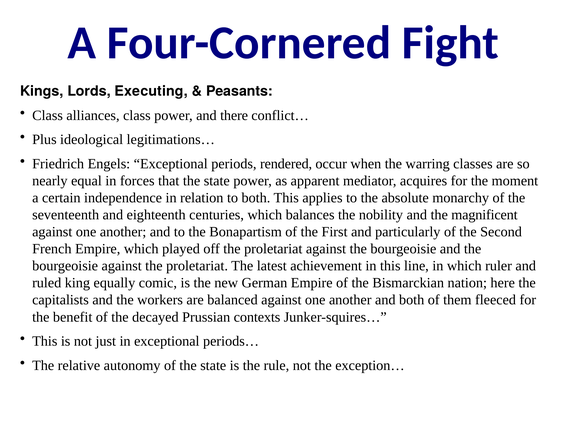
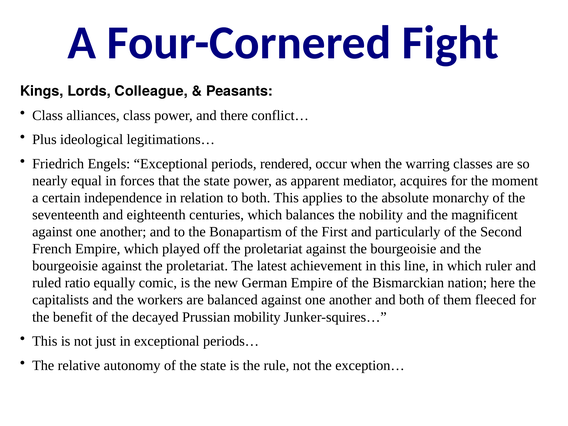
Executing: Executing -> Colleague (151, 91)
king: king -> ratio (77, 283)
contexts: contexts -> mobility (257, 317)
